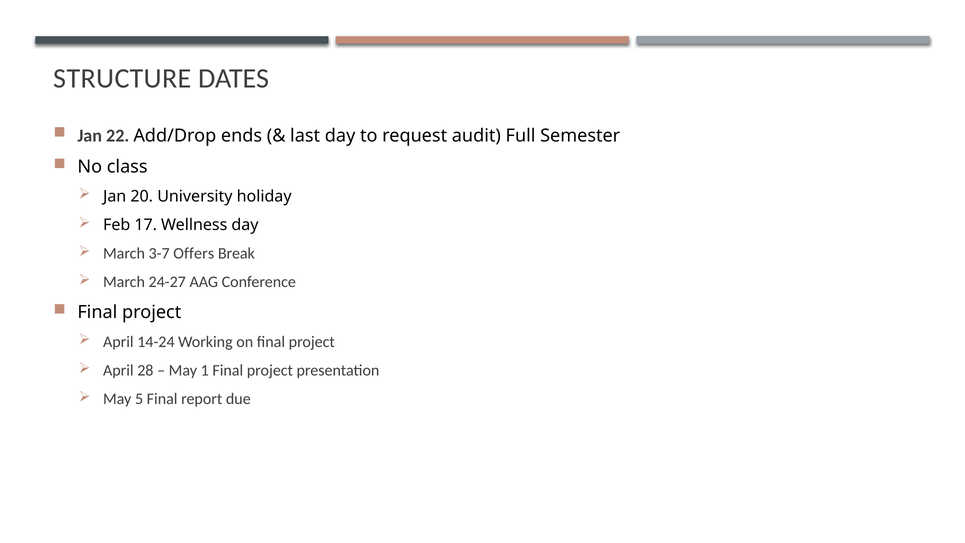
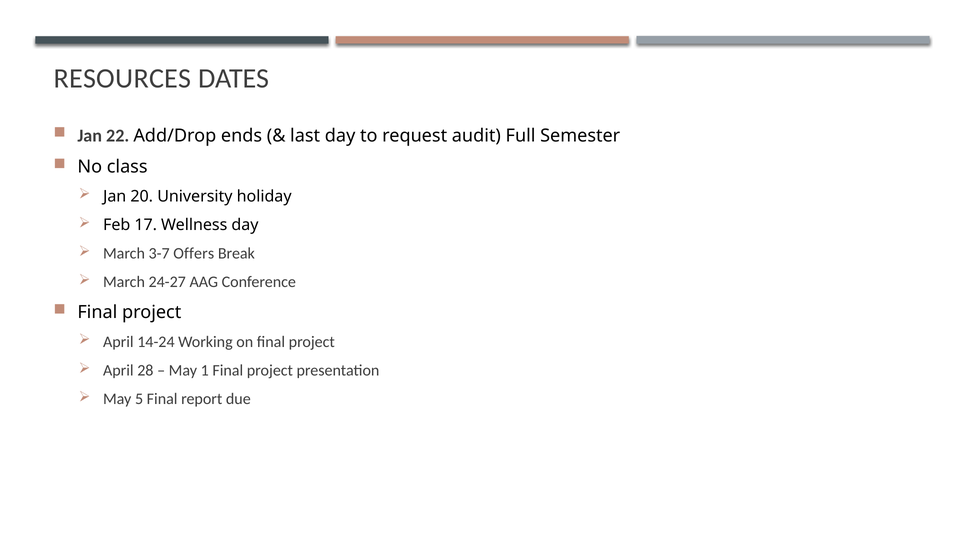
STRUCTURE: STRUCTURE -> RESOURCES (122, 78)
